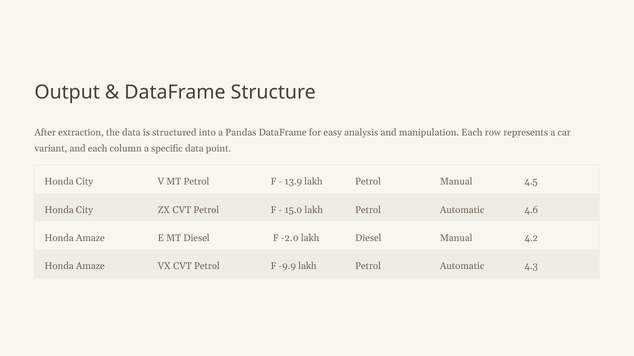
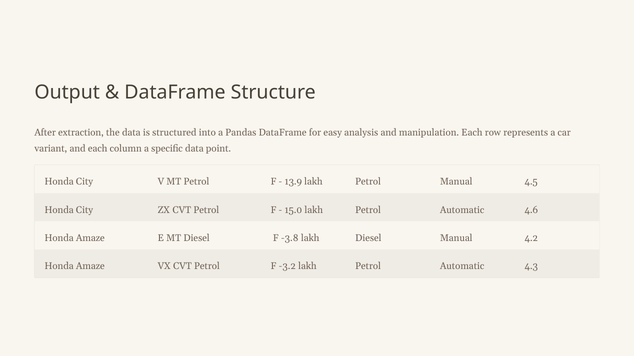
-2.0: -2.0 -> -3.8 (290, 238)
-9.9: -9.9 -> -3.2 (287, 267)
